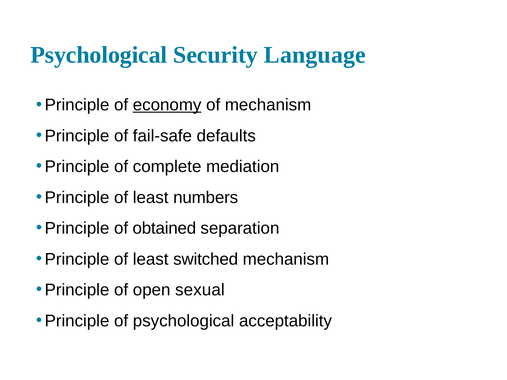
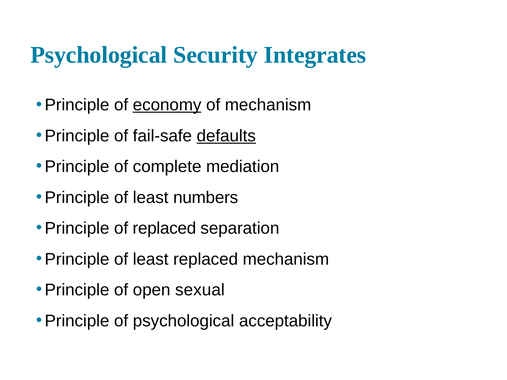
Language: Language -> Integrates (315, 55)
defaults underline: none -> present (226, 136)
of obtained: obtained -> replaced (164, 228)
least switched: switched -> replaced (206, 259)
